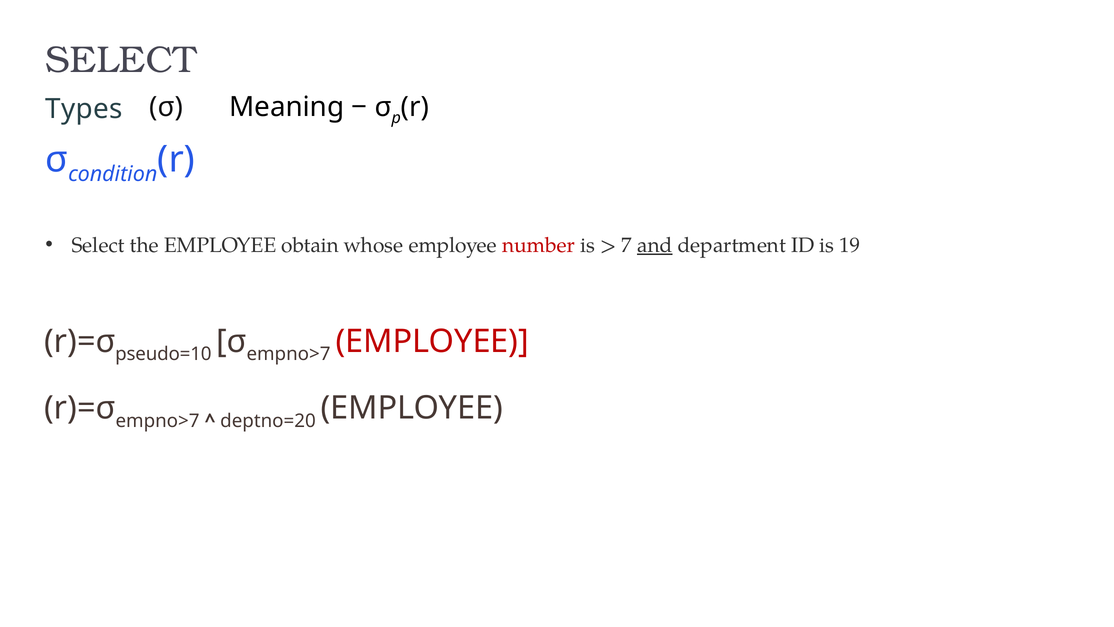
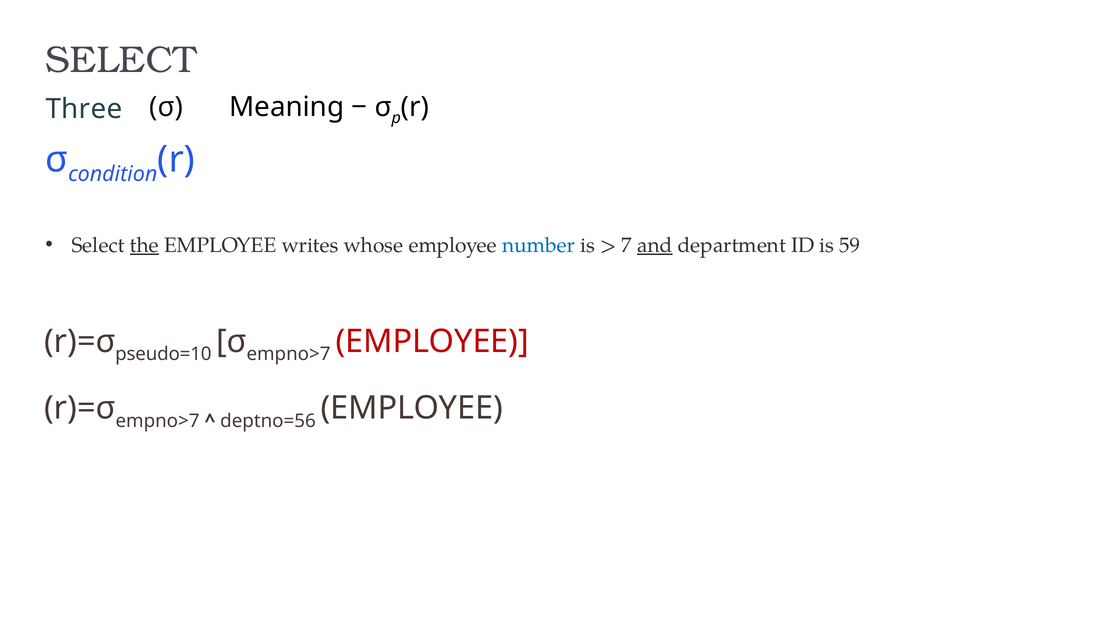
Types: Types -> Three (84, 109)
the underline: none -> present (144, 245)
obtain: obtain -> writes (310, 245)
number colour: red -> blue (539, 245)
19: 19 -> 59 (850, 245)
deptno=20: deptno=20 -> deptno=56 (268, 421)
